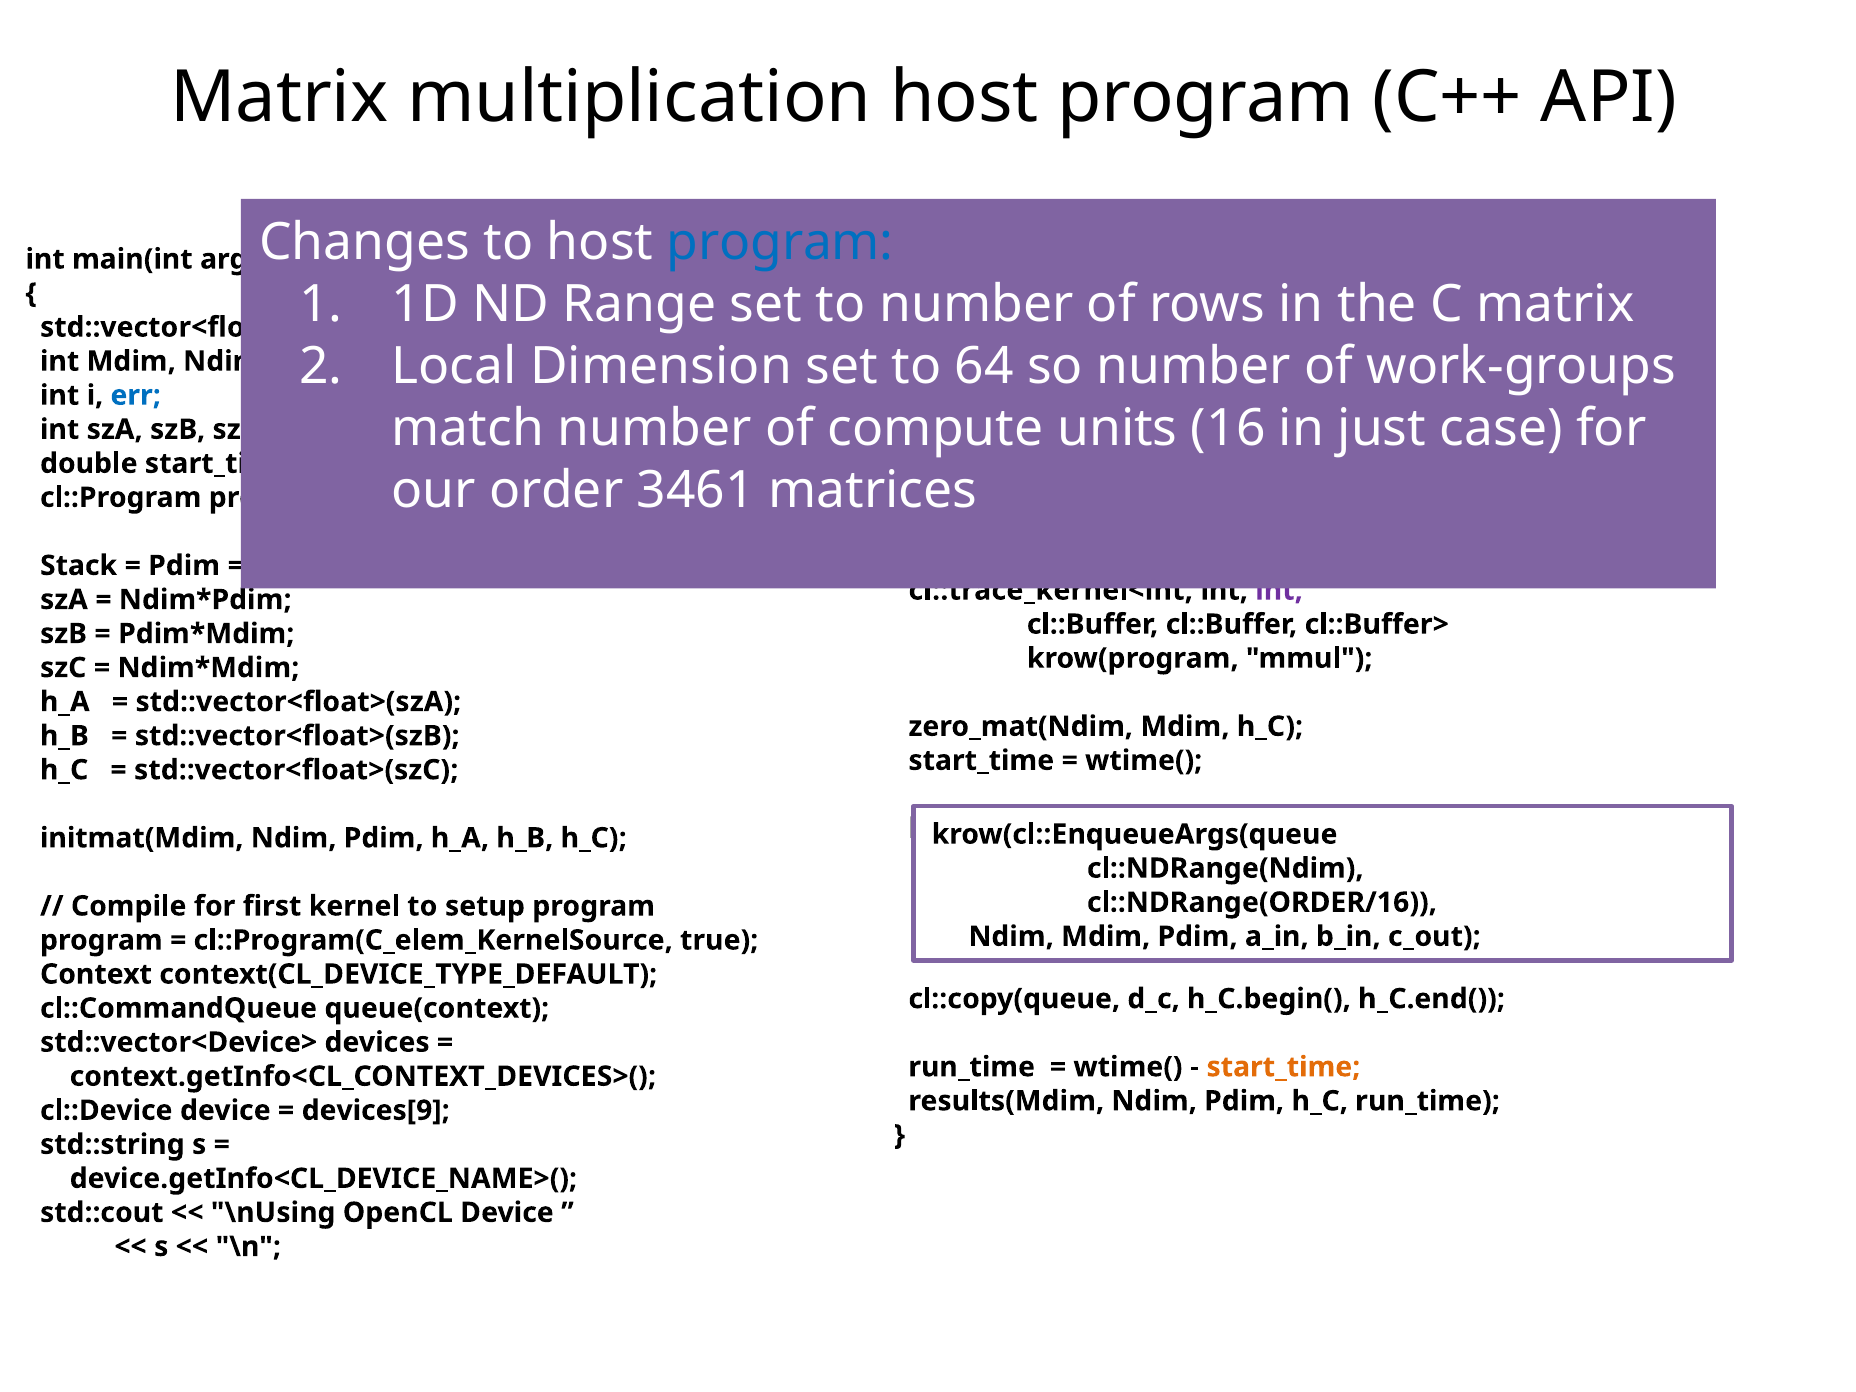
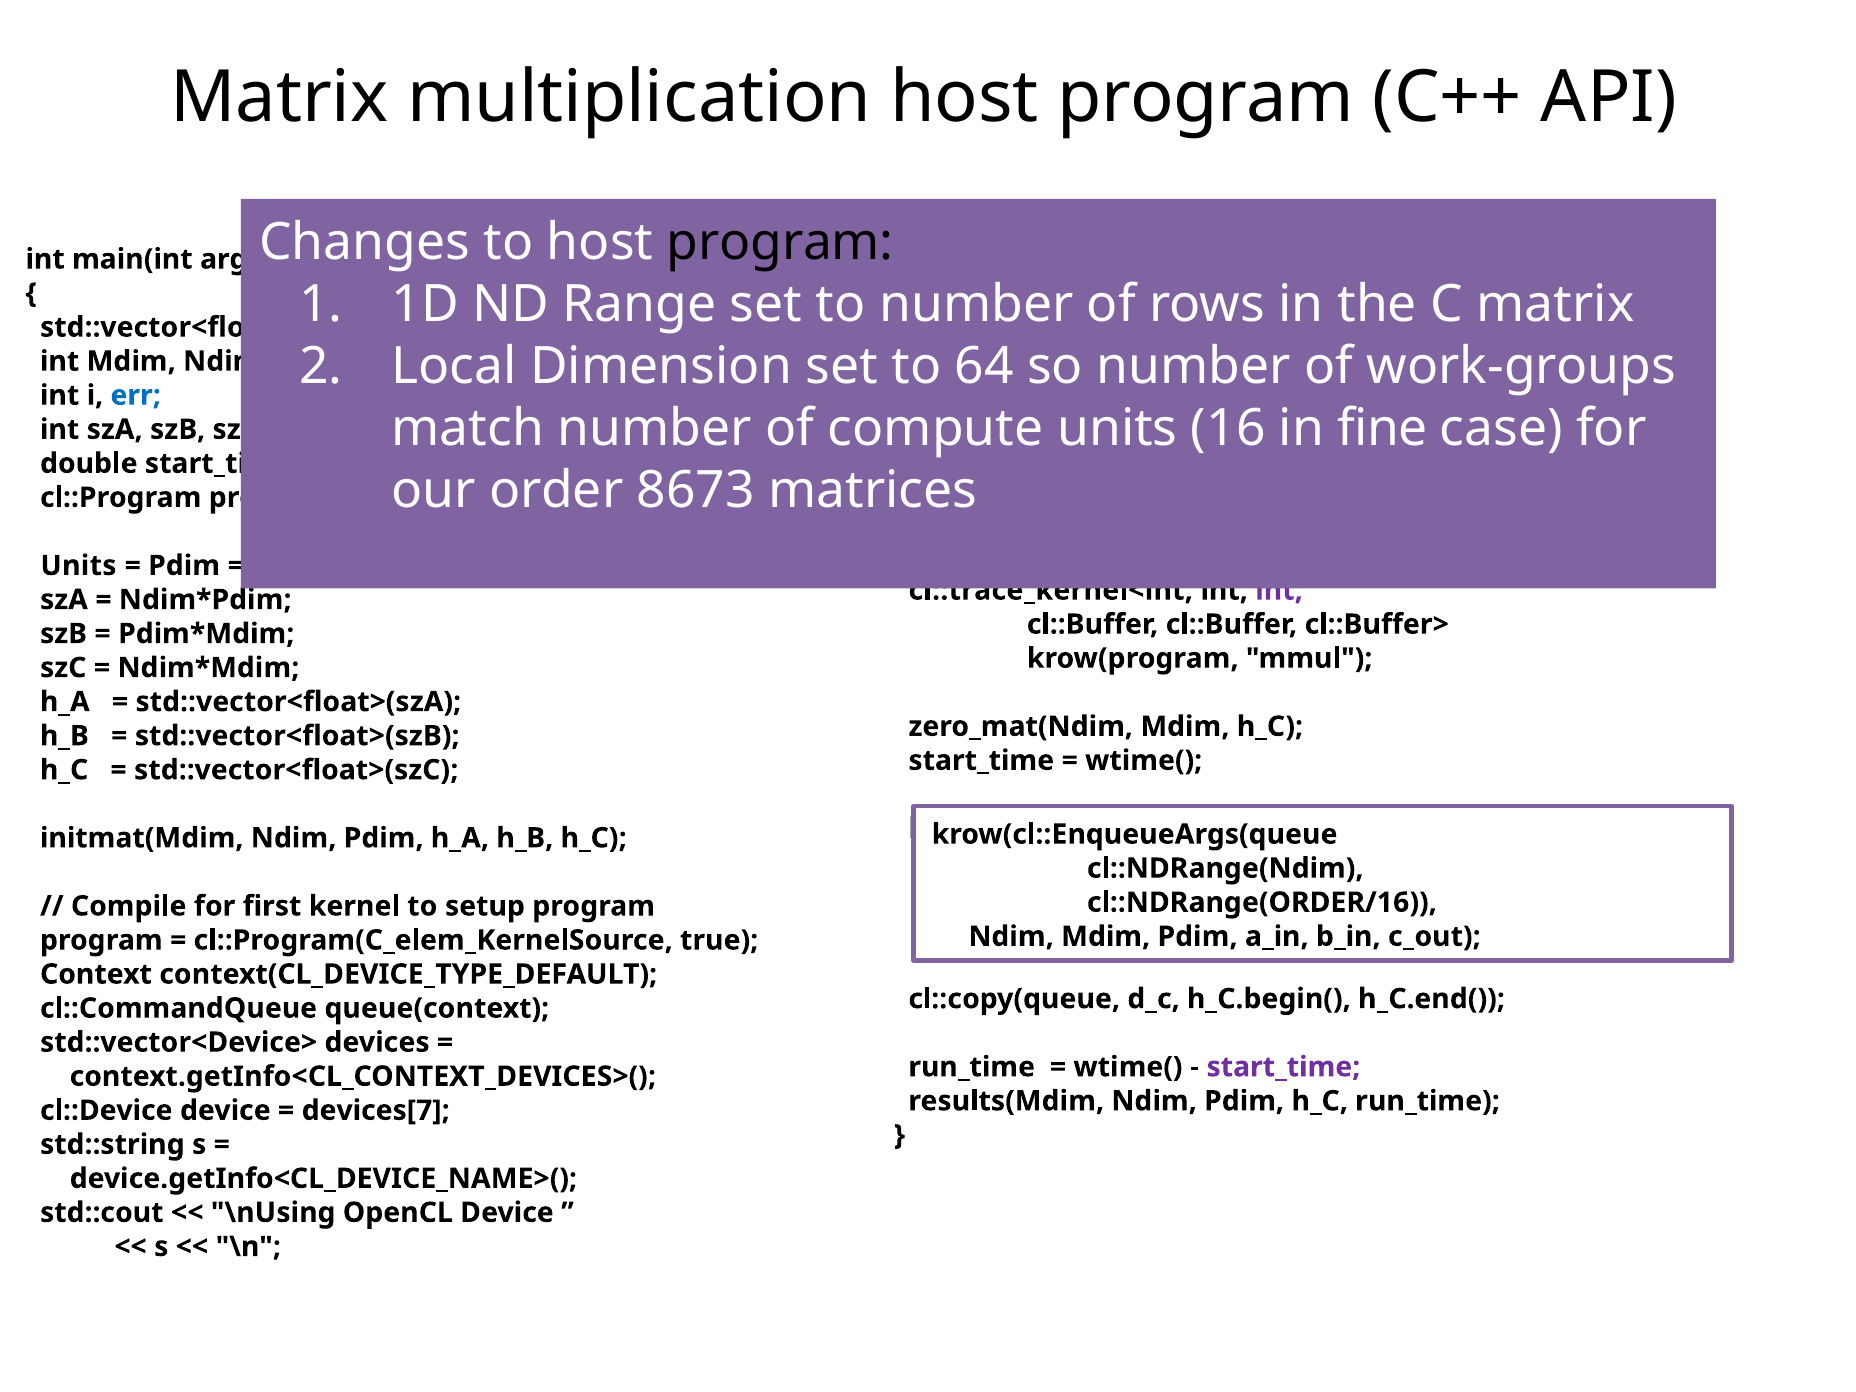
program colour: blue -> black (780, 243)
just: just -> fine (1382, 428)
3461: 3461 -> 8673 (696, 490)
Stack: Stack -> Units (78, 566)
start_time colour: orange -> purple (1283, 1067)
devices[9: devices[9 -> devices[7 (376, 1110)
